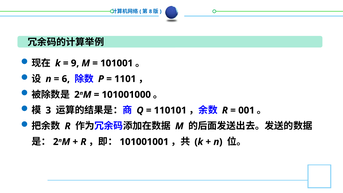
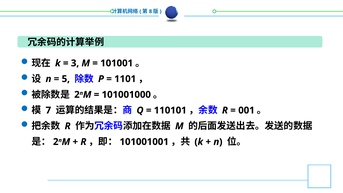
9: 9 -> 3 (75, 63)
6: 6 -> 5 (66, 79)
3: 3 -> 7 (48, 110)
